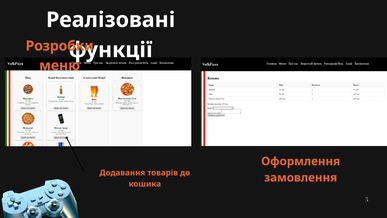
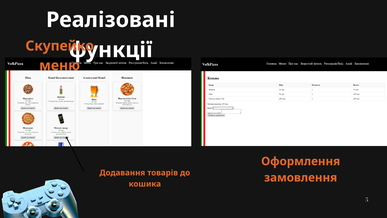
Розробки: Розробки -> Скупейко (60, 46)
